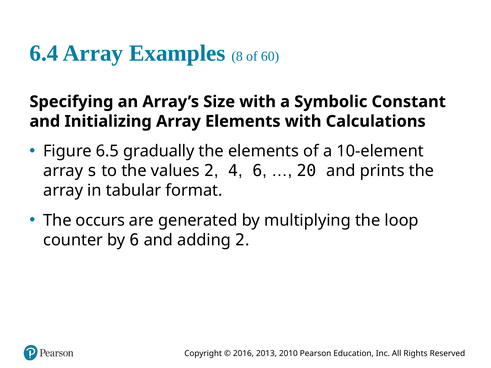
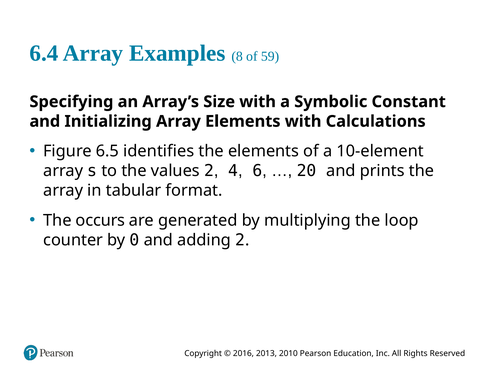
60: 60 -> 59 (270, 56)
gradually: gradually -> identifies (159, 151)
by 6: 6 -> 0 (135, 240)
